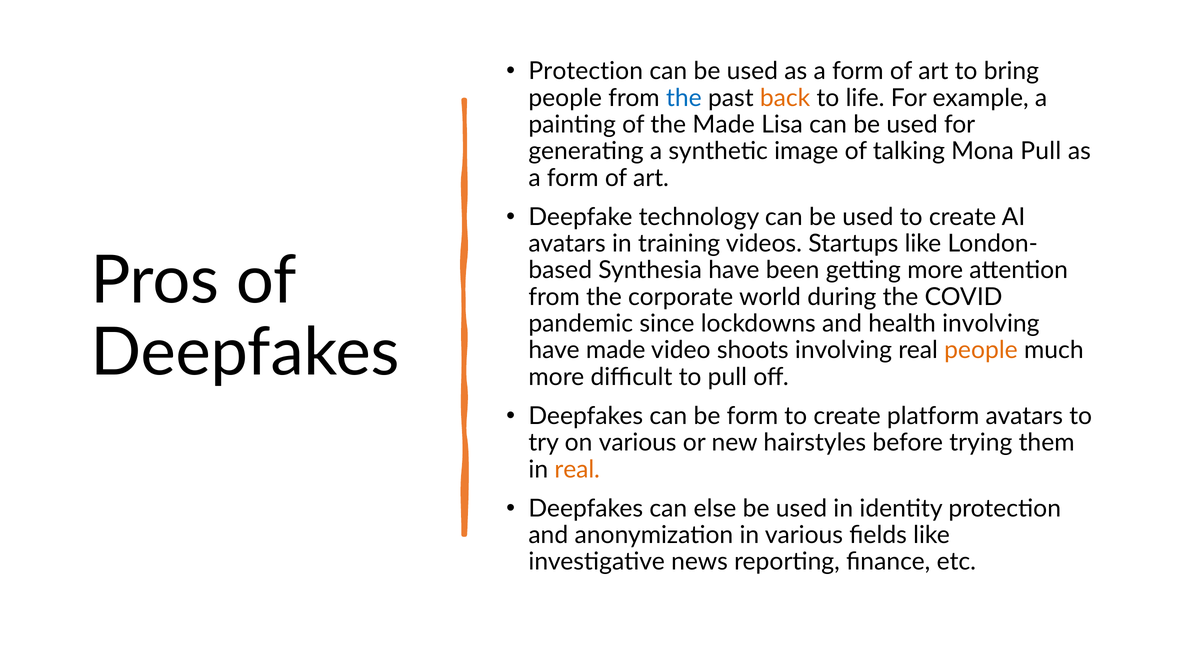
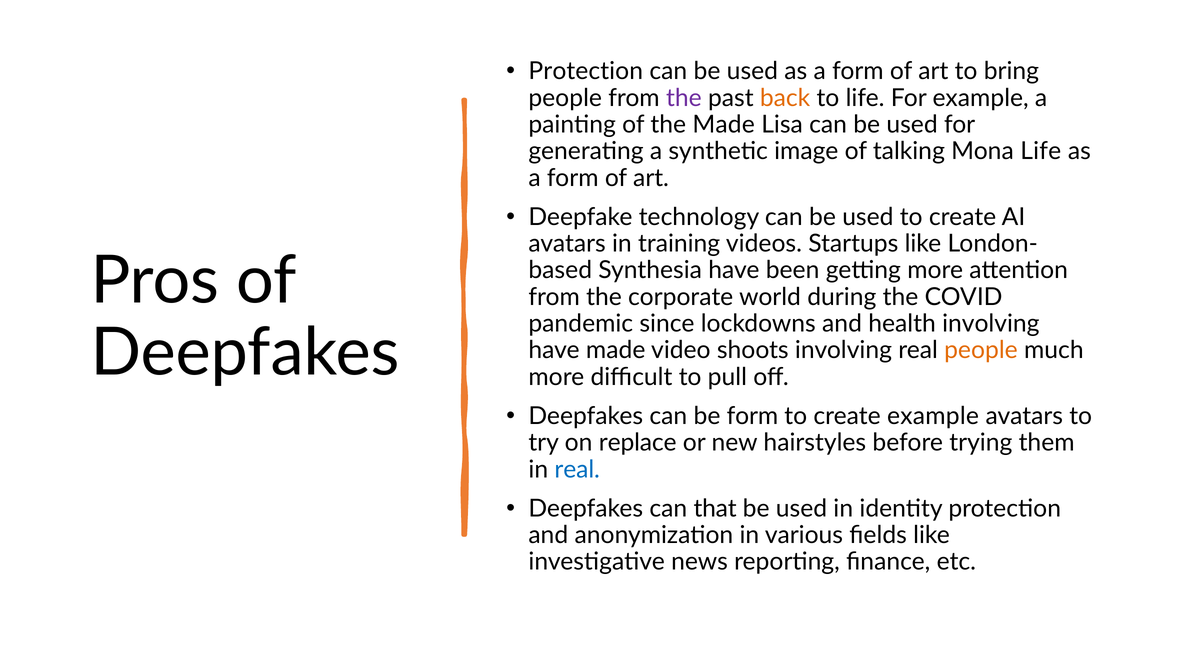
the colour: blue -> purple (684, 98)
Mona Pull: Pull -> Life (1041, 151)
create platform: platform -> example (933, 416)
on various: various -> replace (638, 442)
real colour: orange -> blue (577, 469)
else: else -> that (715, 508)
